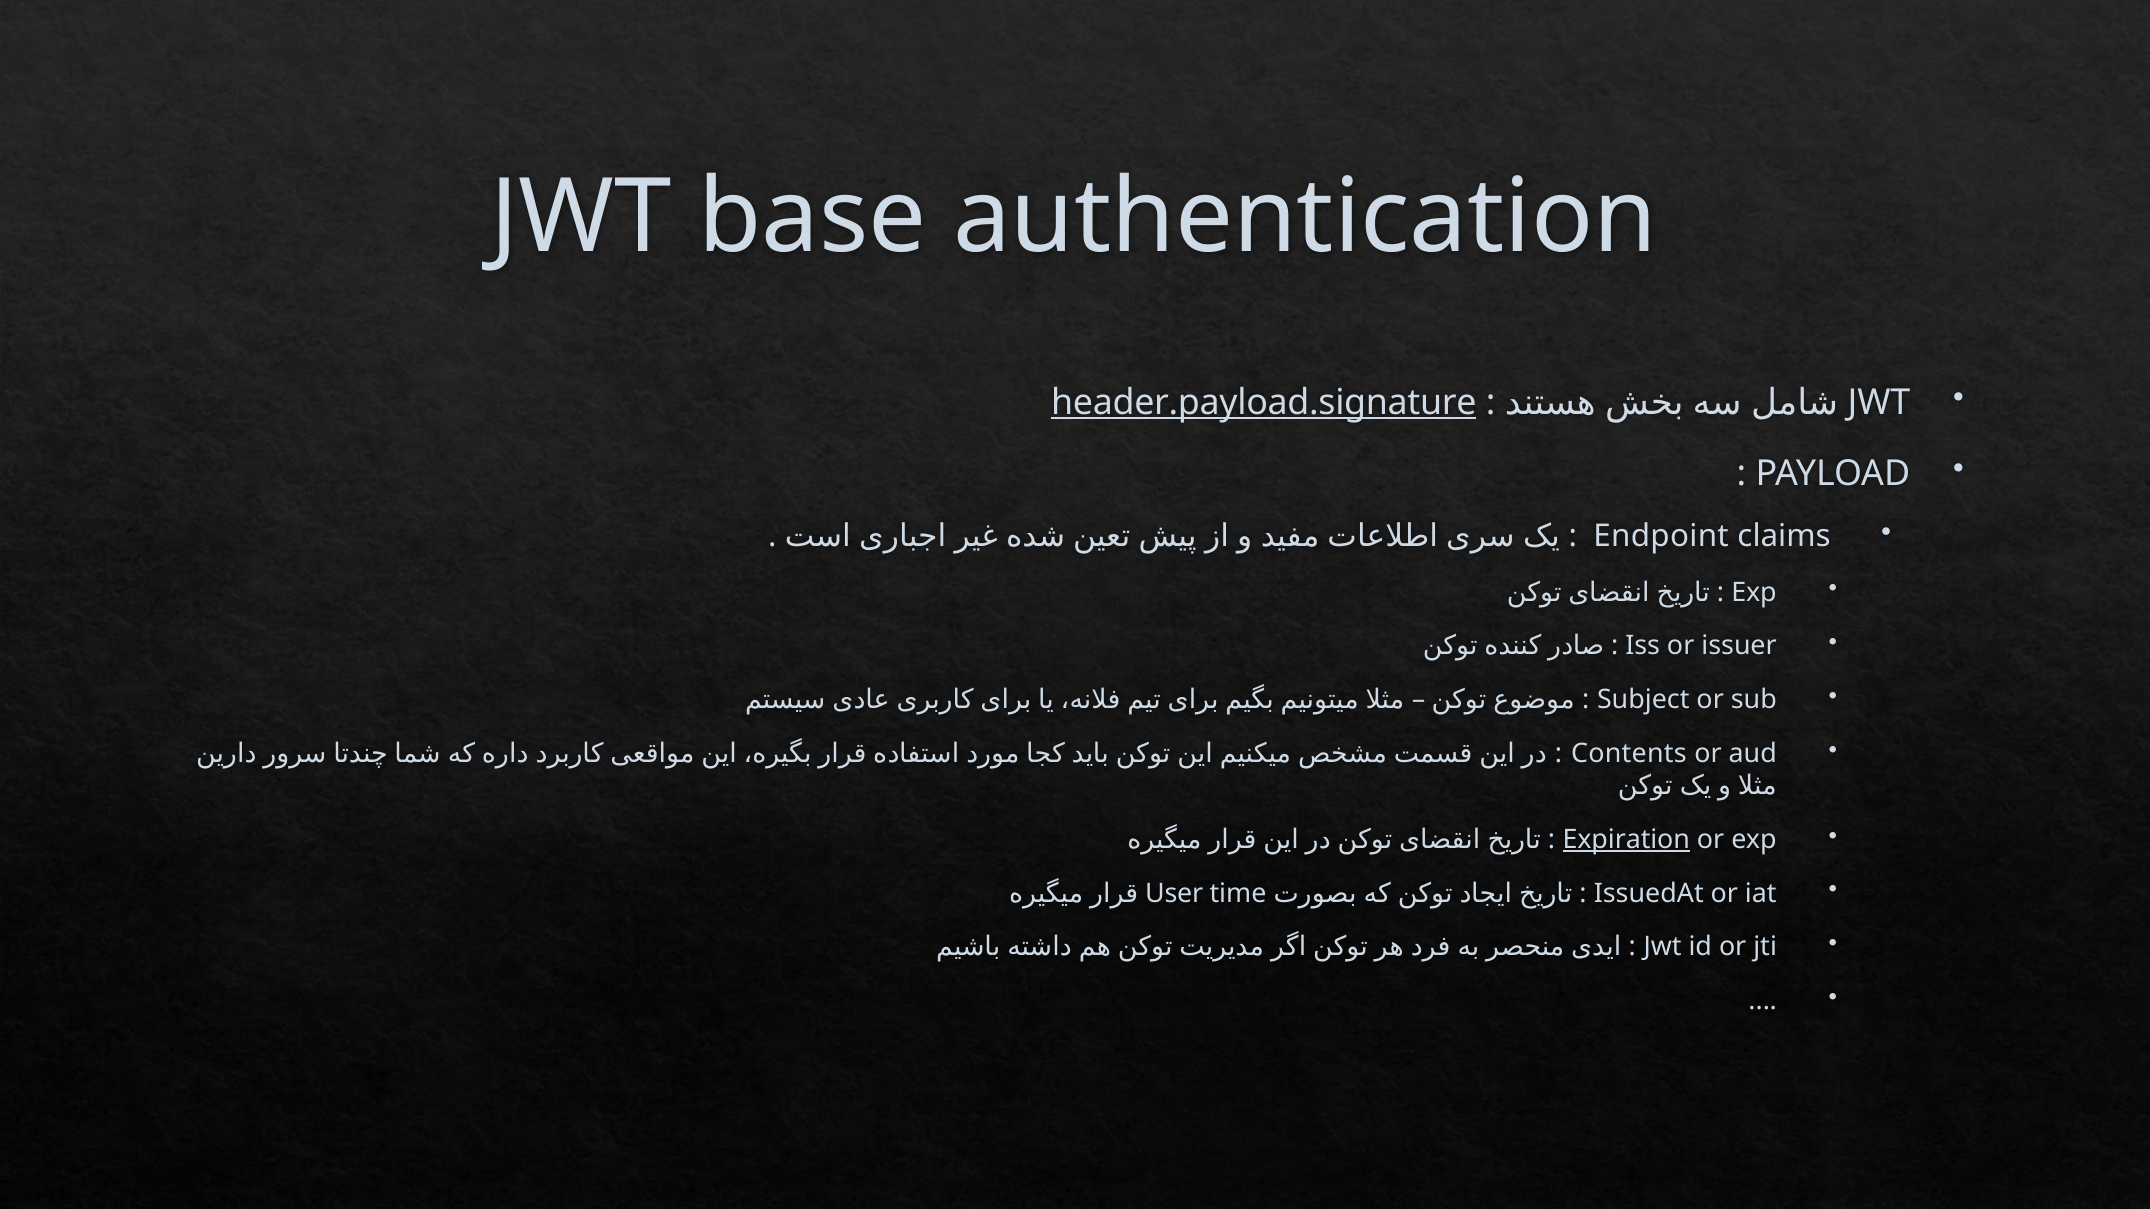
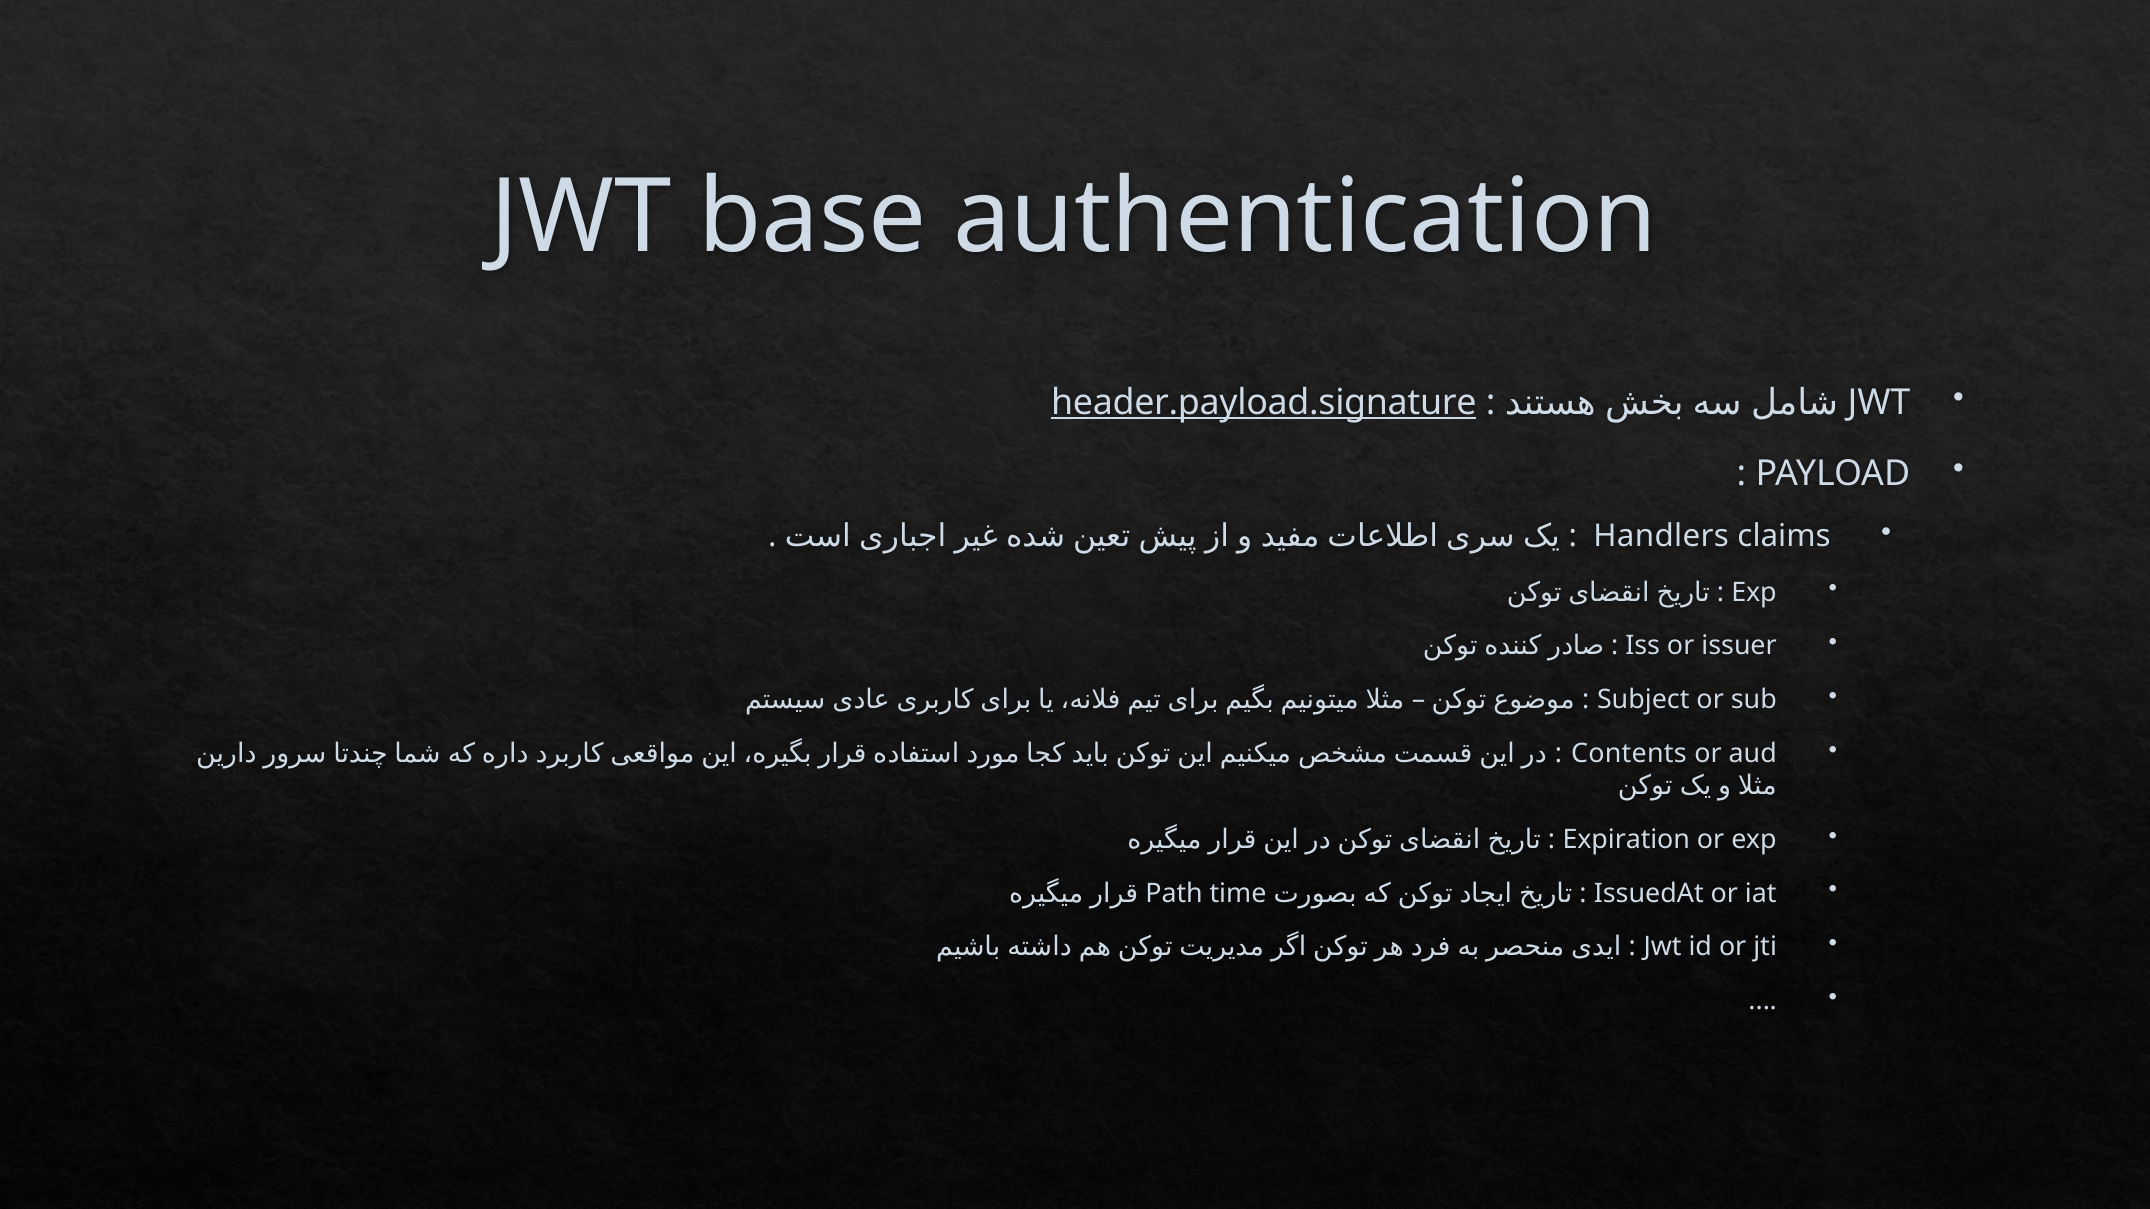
Endpoint: Endpoint -> Handlers (1661, 536)
Expiration underline: present -> none (1626, 840)
User: User -> Path (1174, 894)
